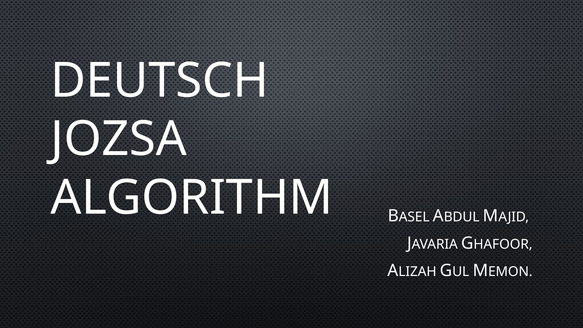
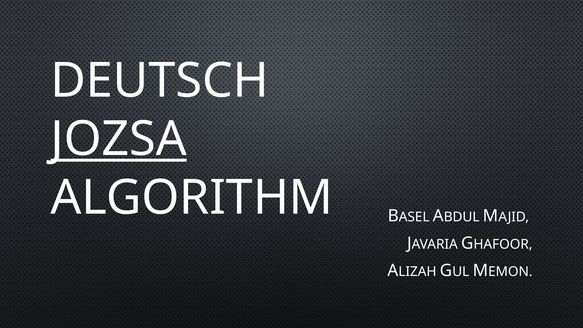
JOZSA underline: none -> present (119, 139)
